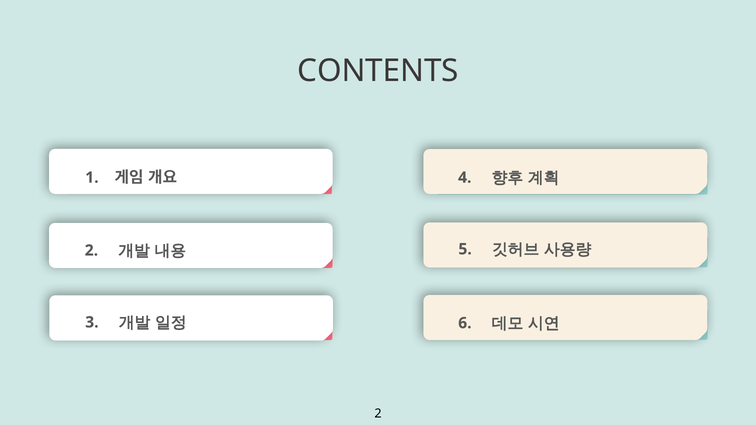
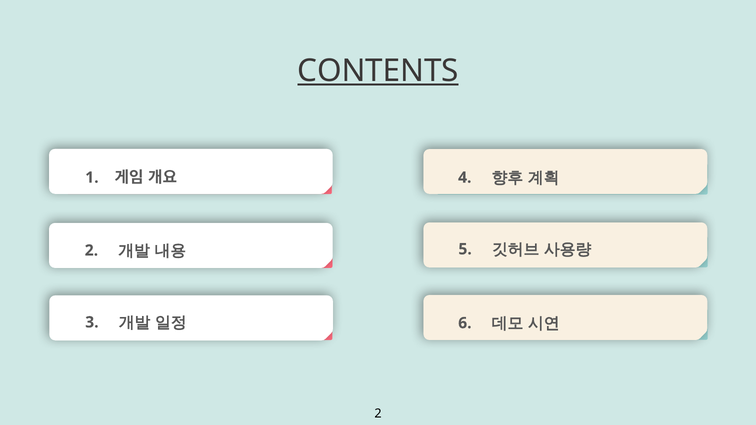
CONTENTS underline: none -> present (378, 71)
